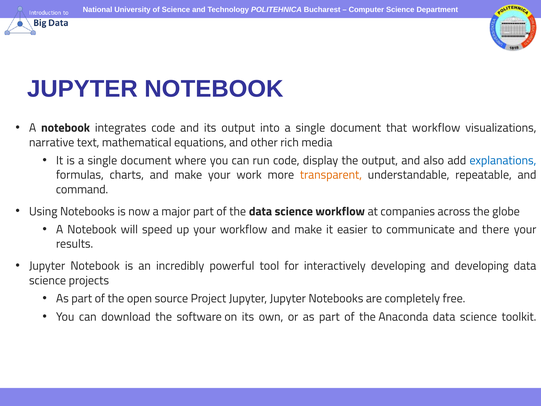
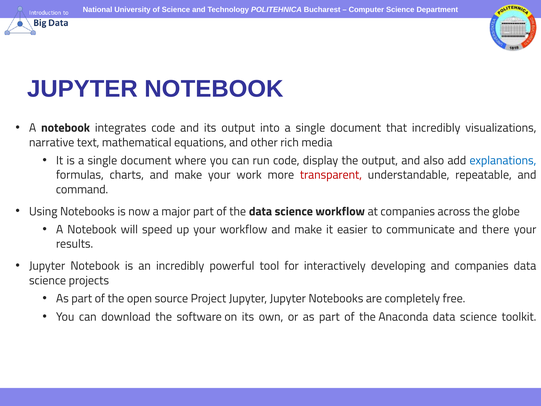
that workflow: workflow -> incredibly (436, 128)
transparent colour: orange -> red (331, 175)
and developing: developing -> companies (482, 266)
